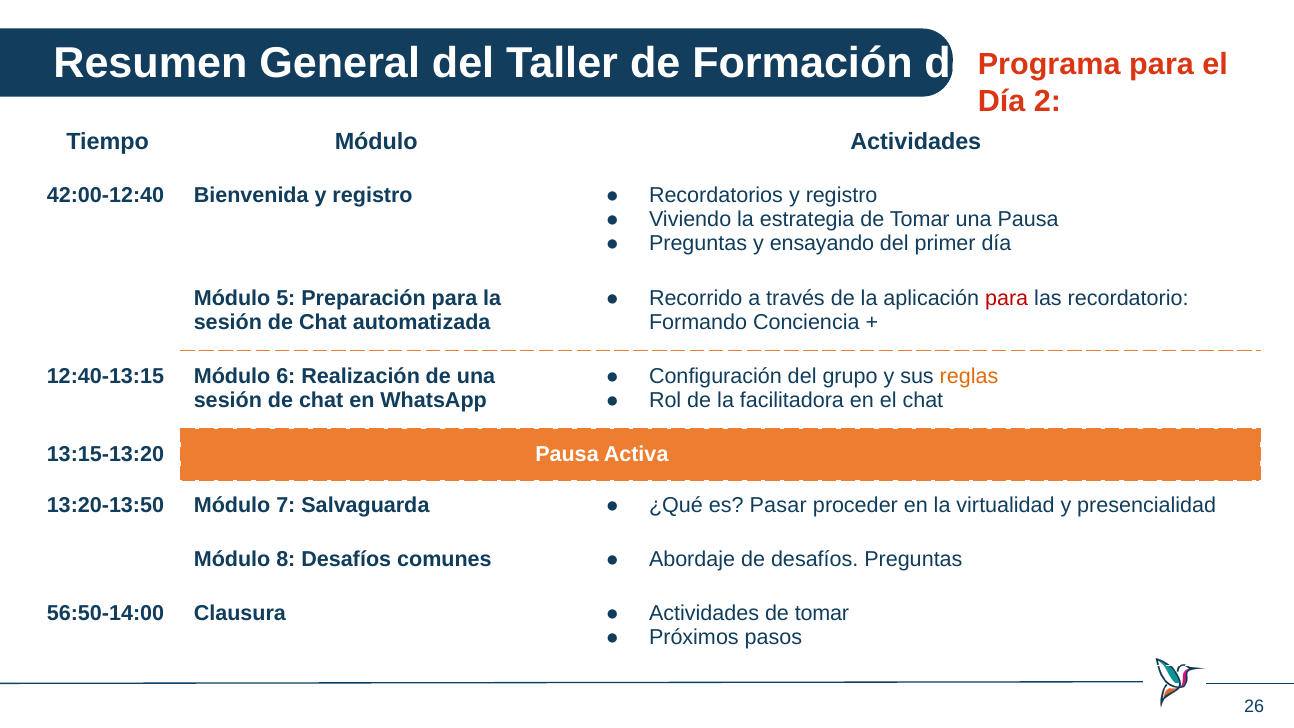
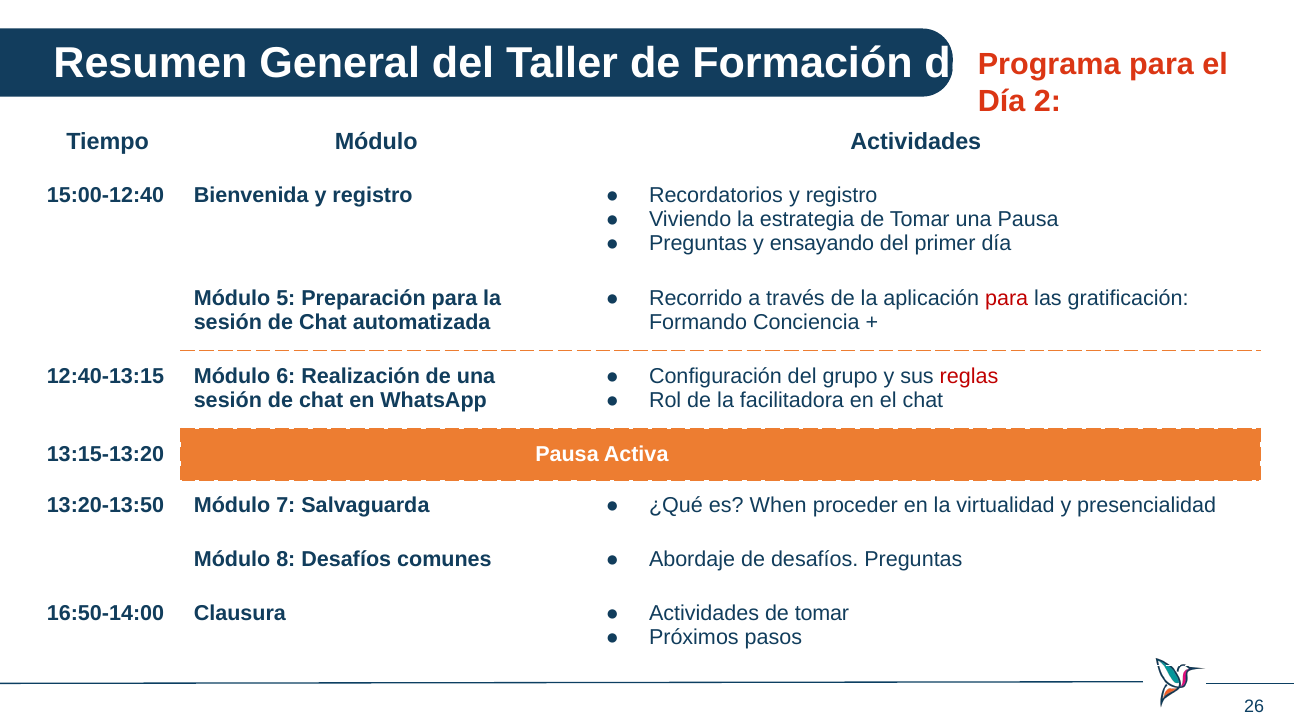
42:00-12:40: 42:00-12:40 -> 15:00-12:40 (106, 195)
recordatorio: recordatorio -> gratificación (1128, 299)
reglas colour: orange -> red (969, 376)
Pasar: Pasar -> When (778, 506)
56:50-14:00: 56:50-14:00 -> 16:50-14:00 (106, 613)
